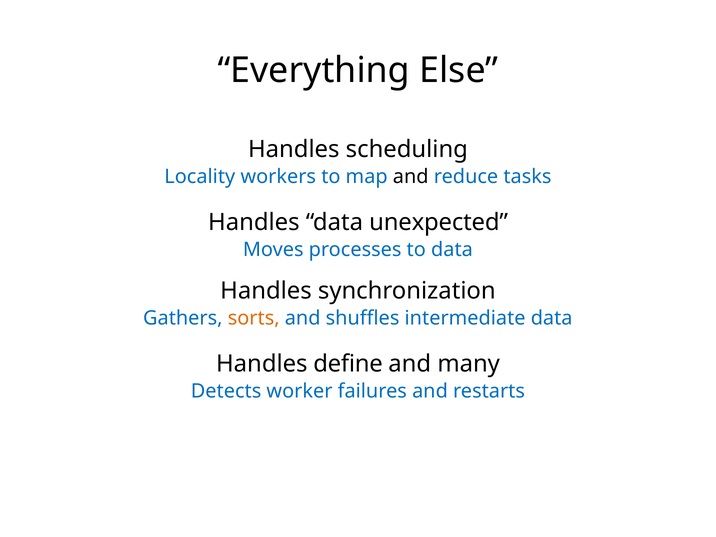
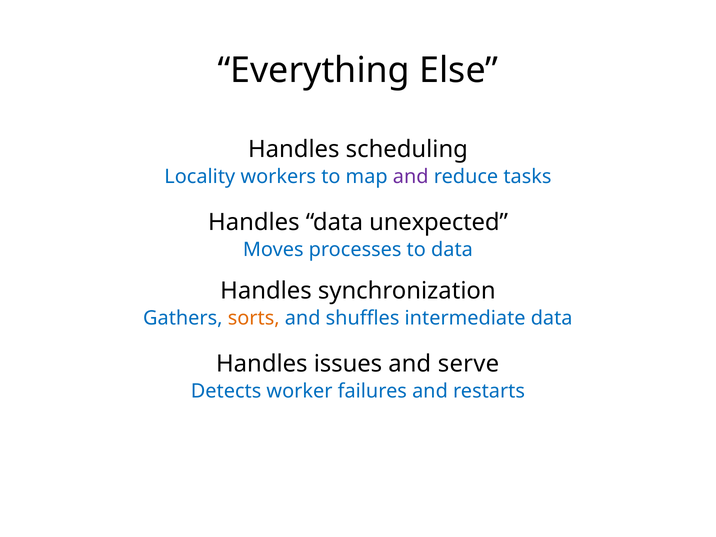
and colour: black -> purple (411, 176)
define: define -> issues (348, 364)
many: many -> serve (469, 364)
